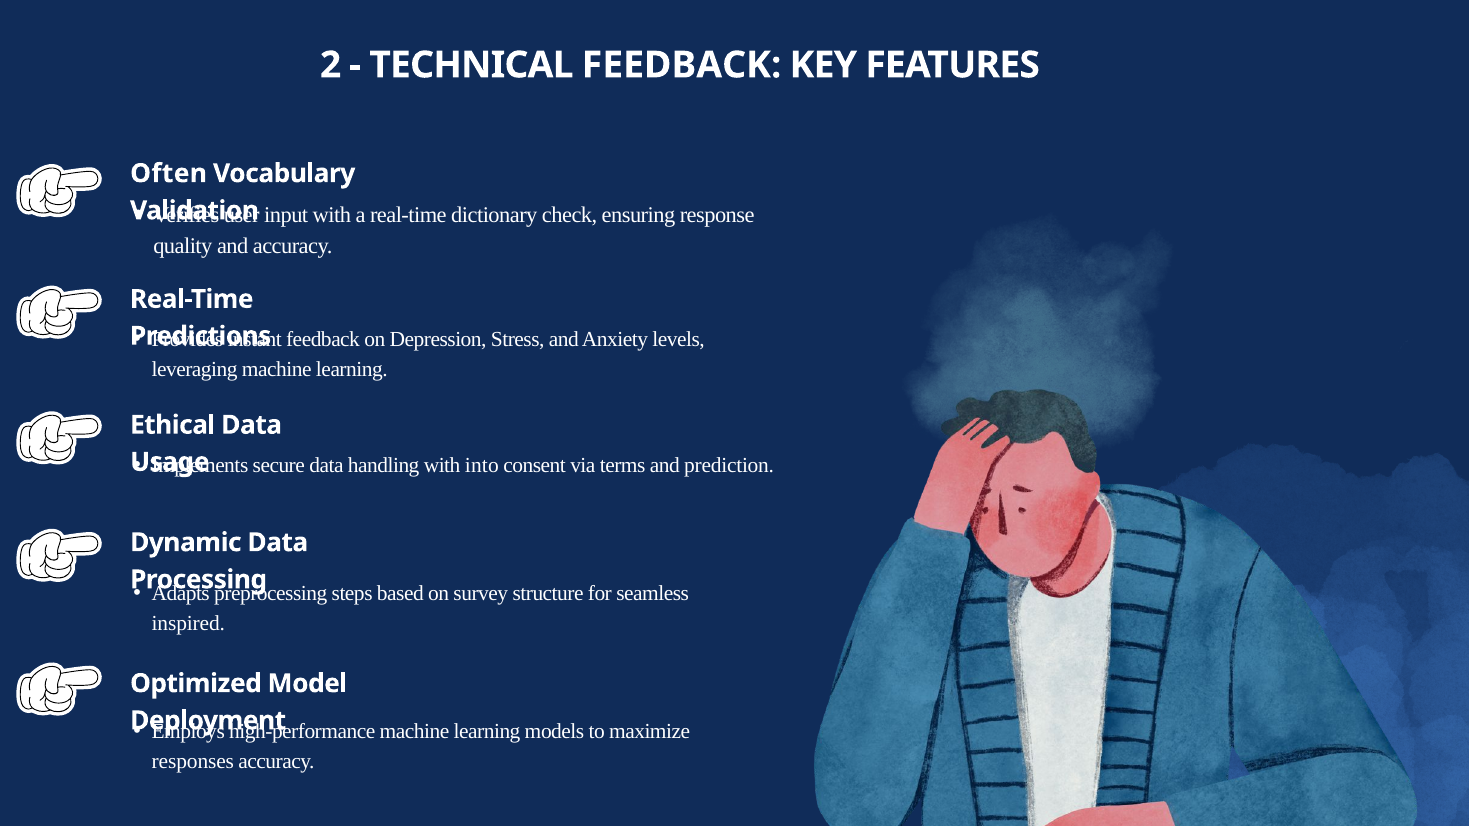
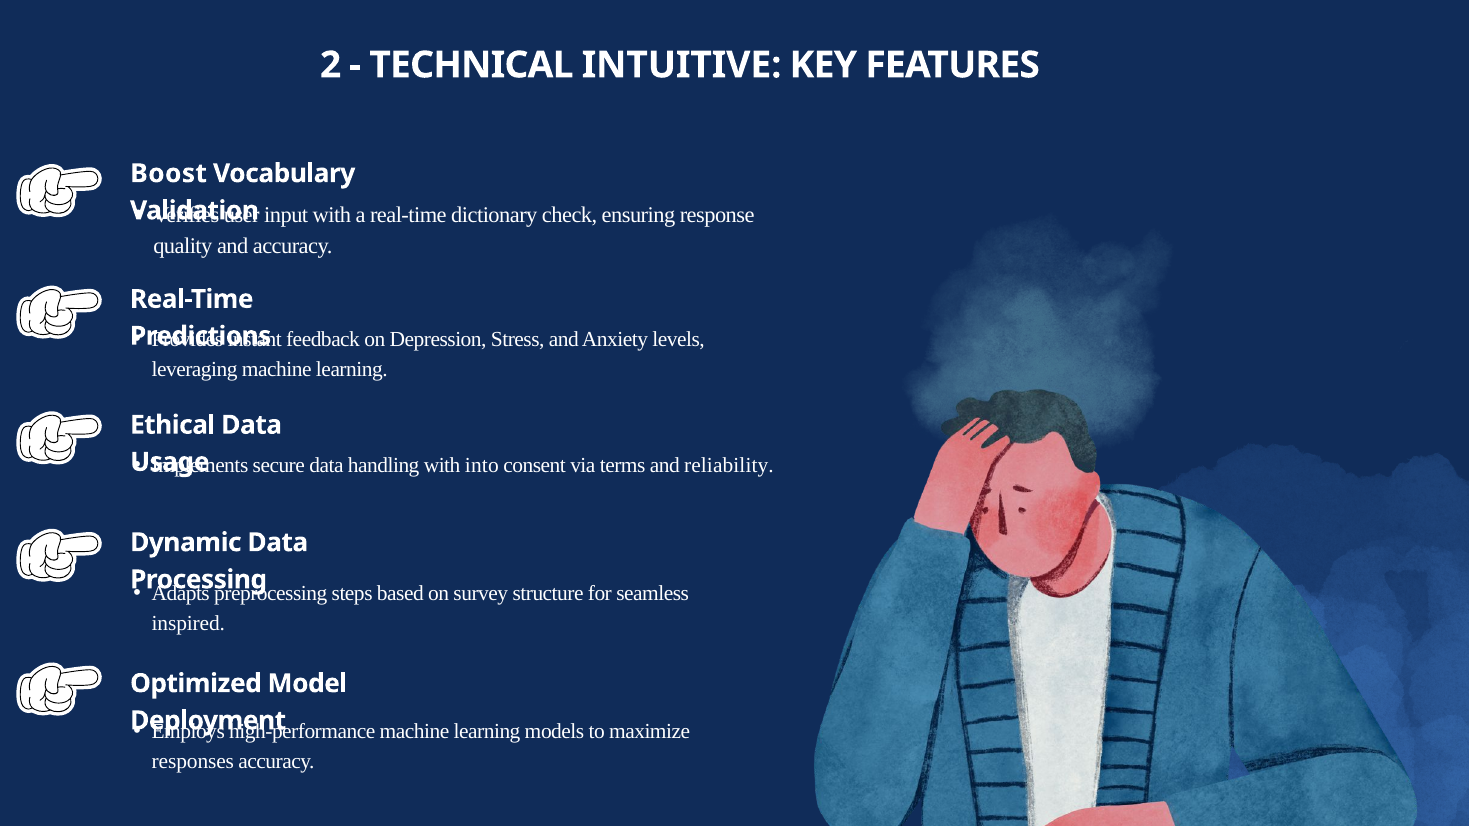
TECHNICAL FEEDBACK: FEEDBACK -> INTUITIVE (682, 65)
Often: Often -> Boost (169, 174)
prediction: prediction -> reliability (729, 466)
